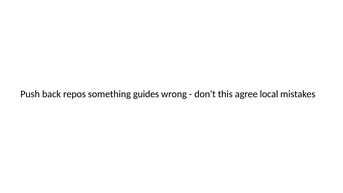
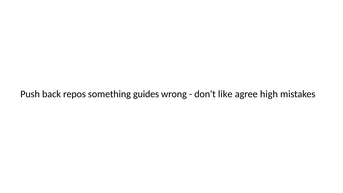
this: this -> like (225, 94)
local: local -> high (269, 94)
